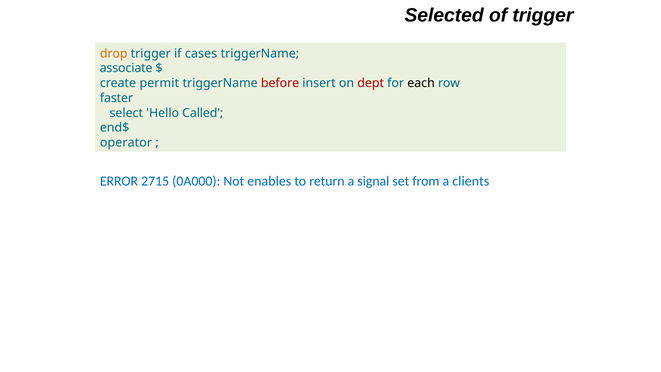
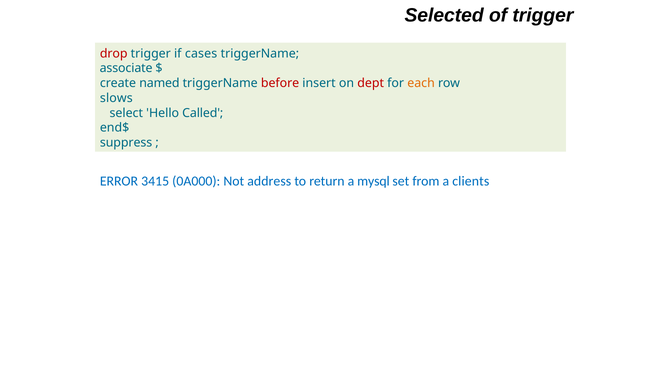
drop colour: orange -> red (114, 53)
permit: permit -> named (159, 83)
each colour: black -> orange (421, 83)
faster: faster -> slows (116, 98)
operator: operator -> suppress (126, 143)
2715: 2715 -> 3415 (155, 181)
enables: enables -> address (269, 181)
signal: signal -> mysql (373, 181)
